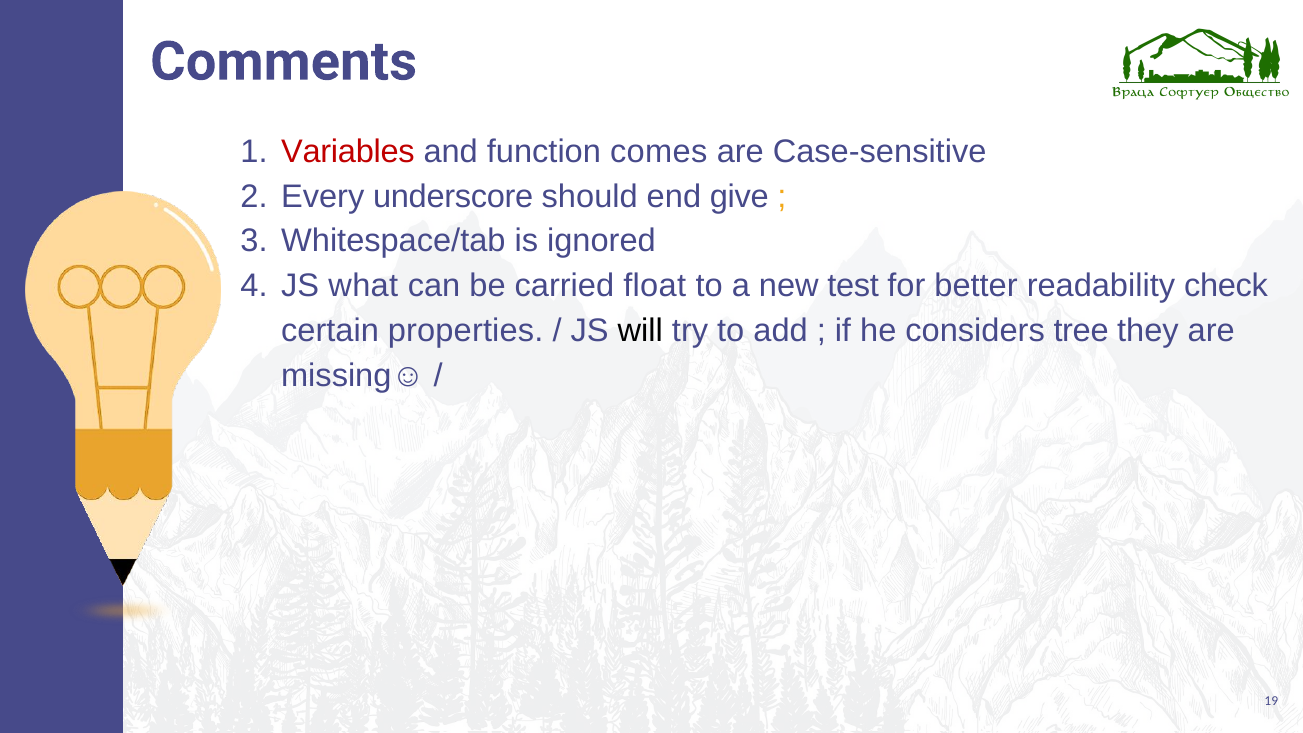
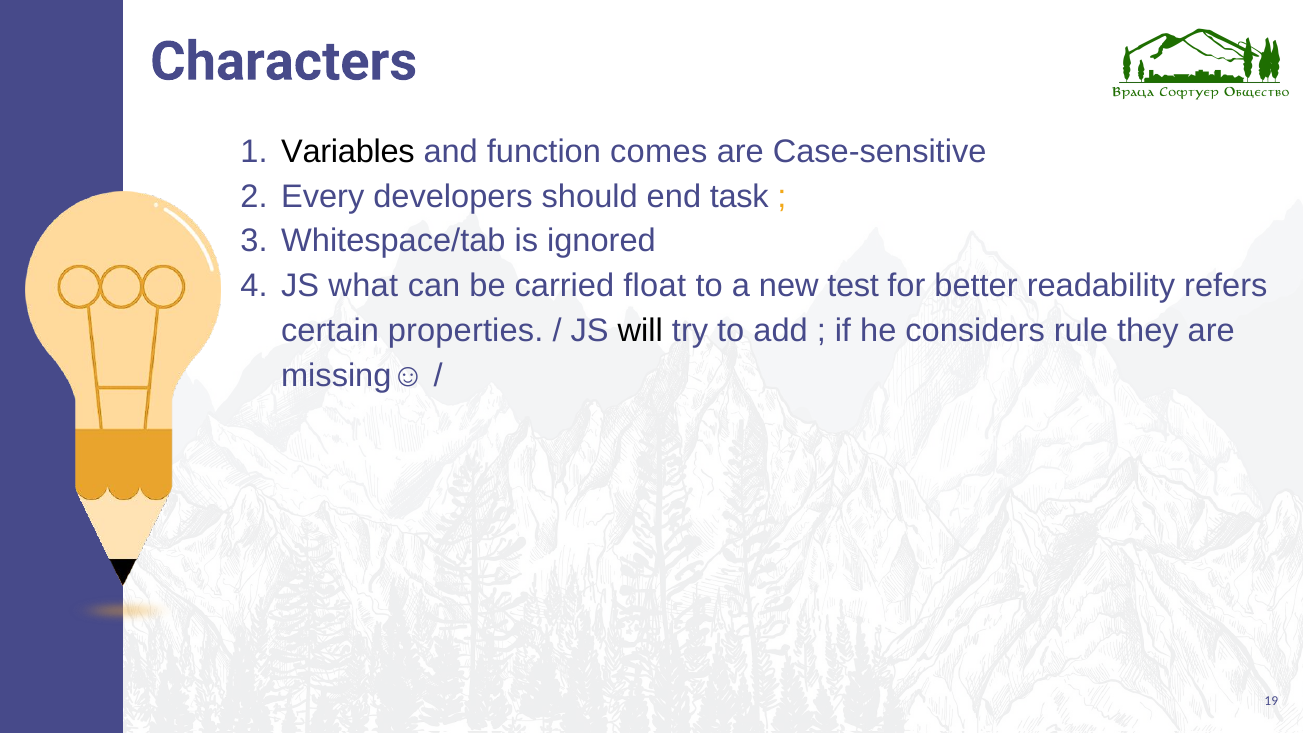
Comments: Comments -> Characters (284, 62)
Variables colour: red -> black (348, 151)
underscore: underscore -> developers (453, 196)
give: give -> task (739, 196)
check: check -> refers (1226, 286)
tree: tree -> rule (1081, 331)
